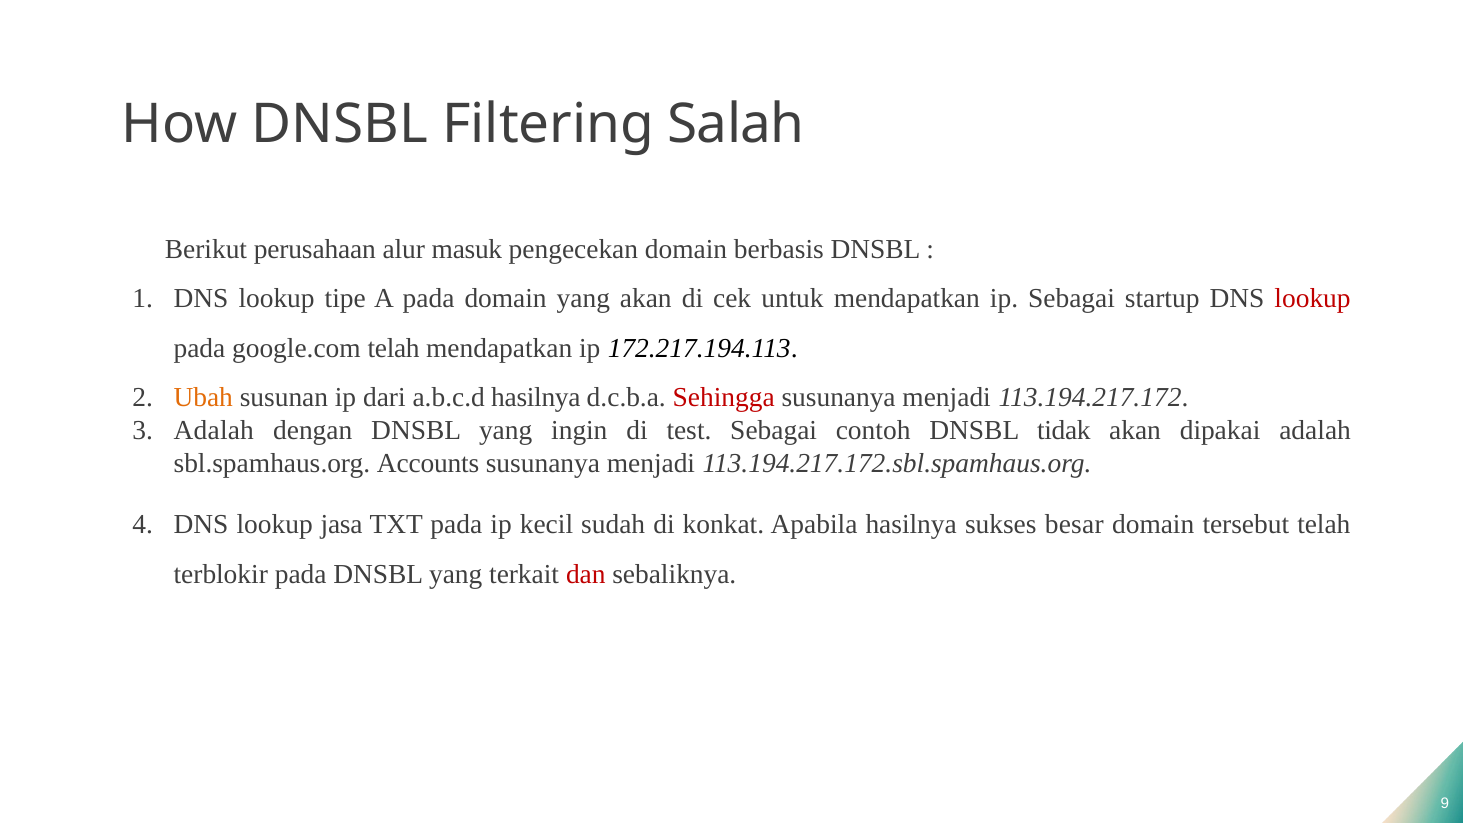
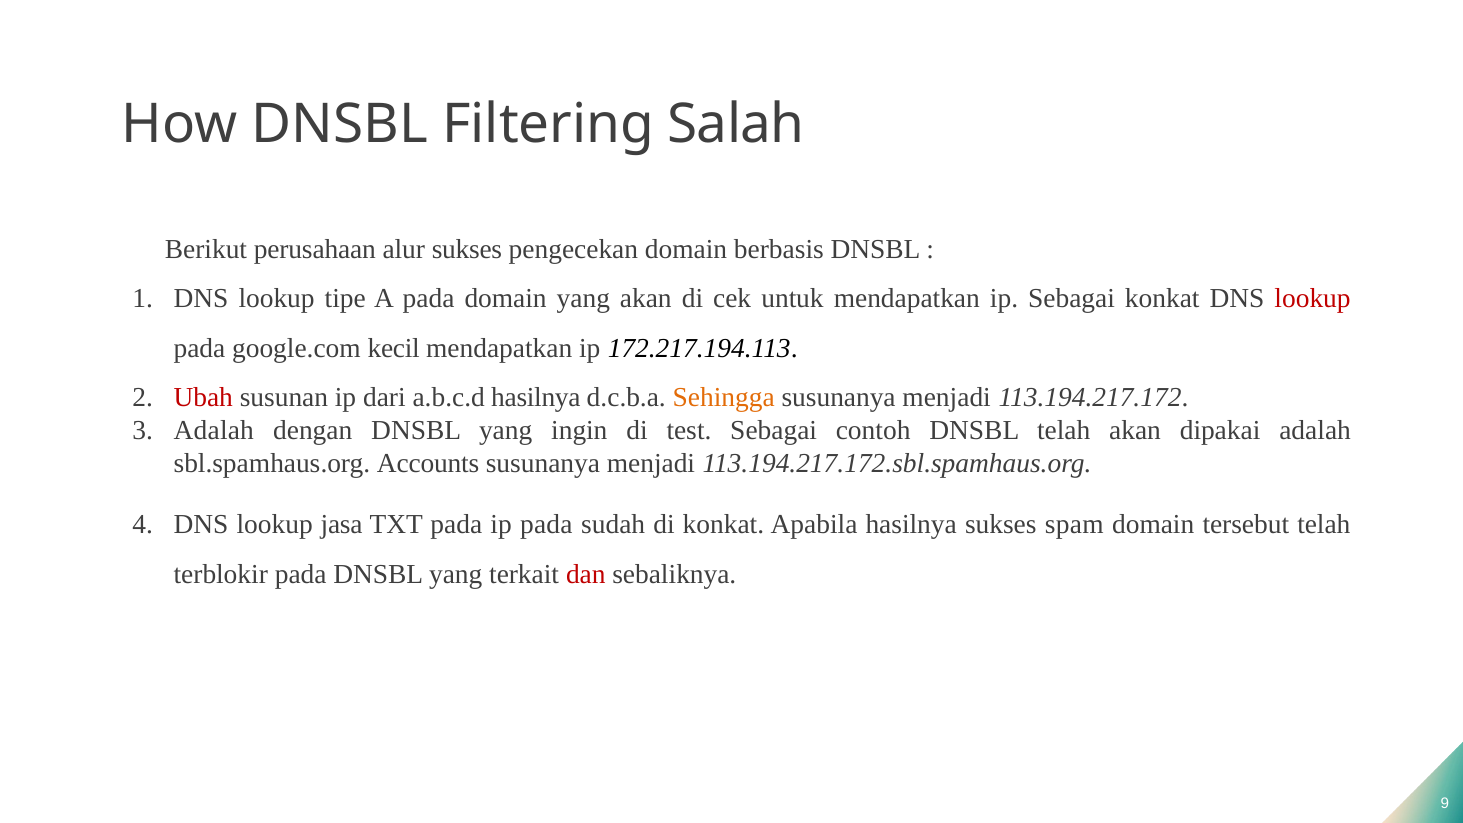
alur masuk: masuk -> sukses (467, 249)
Sebagai startup: startup -> konkat (1162, 299)
google.com telah: telah -> kecil (394, 348)
Ubah colour: orange -> red (203, 397)
Sehingga colour: red -> orange (724, 397)
DNSBL tidak: tidak -> telah (1064, 430)
ip kecil: kecil -> pada (546, 525)
besar: besar -> spam (1074, 525)
